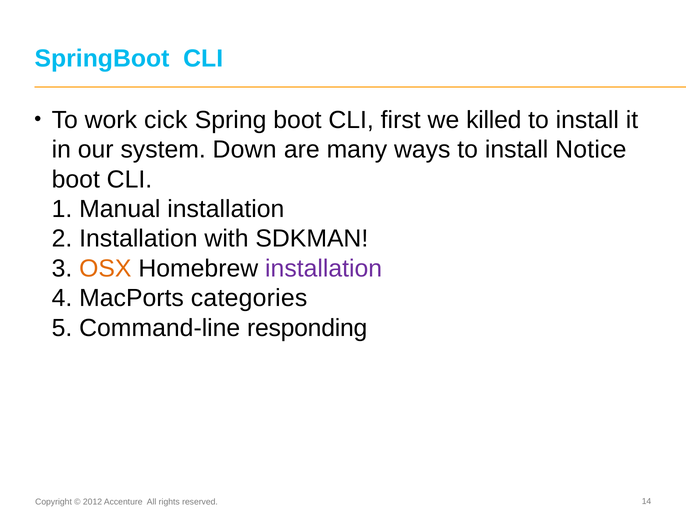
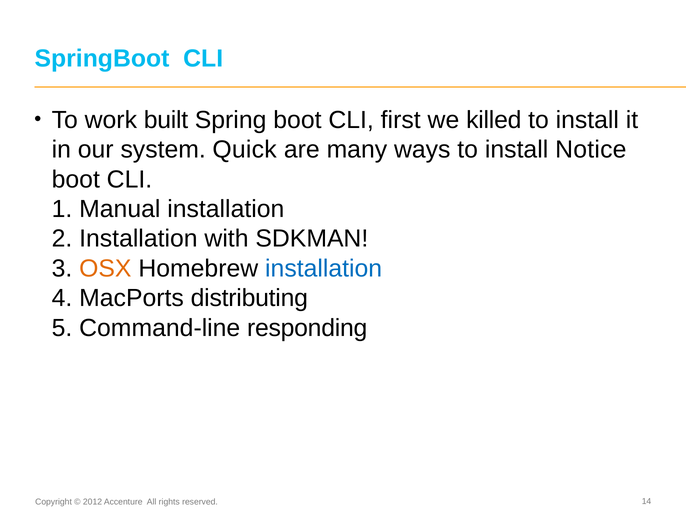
cick: cick -> built (166, 120)
Down: Down -> Quick (245, 150)
installation colour: purple -> blue (324, 269)
categories: categories -> distributing (249, 298)
